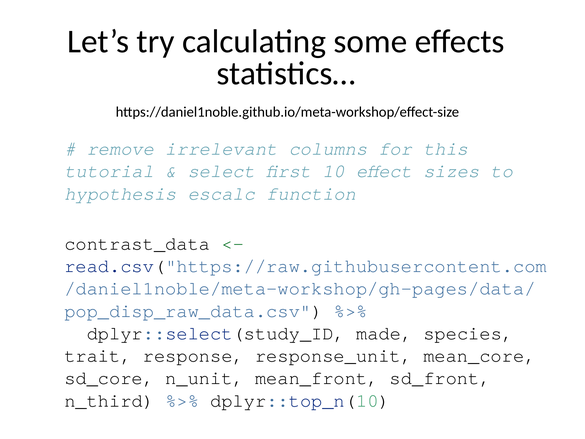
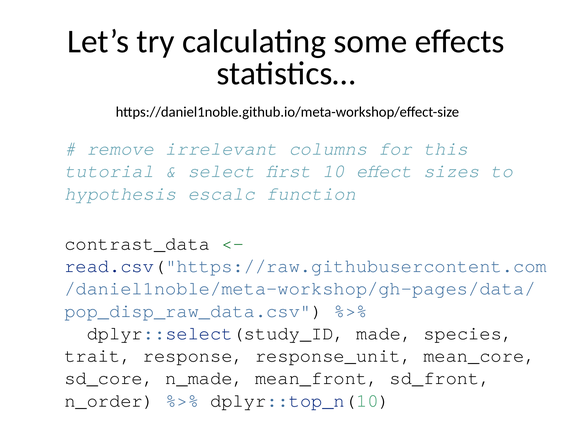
n_unit: n_unit -> n_made (205, 378)
n_third: n_third -> n_order (109, 400)
